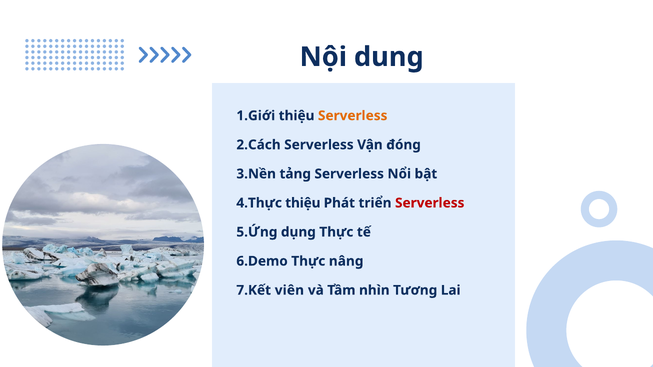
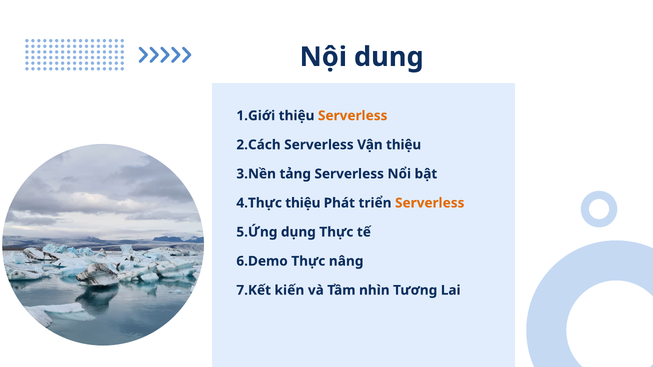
Vận đóng: đóng -> thiệu (404, 145)
Serverless colour: red -> orange (430, 203)
viên: viên -> kiến (289, 290)
